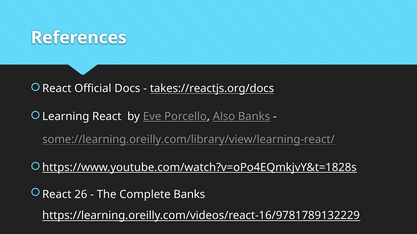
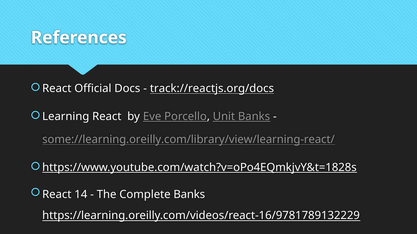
takes://reactjs.org/docs: takes://reactjs.org/docs -> track://reactjs.org/docs (212, 89)
Also: Also -> Unit (224, 117)
26: 26 -> 14 (81, 195)
